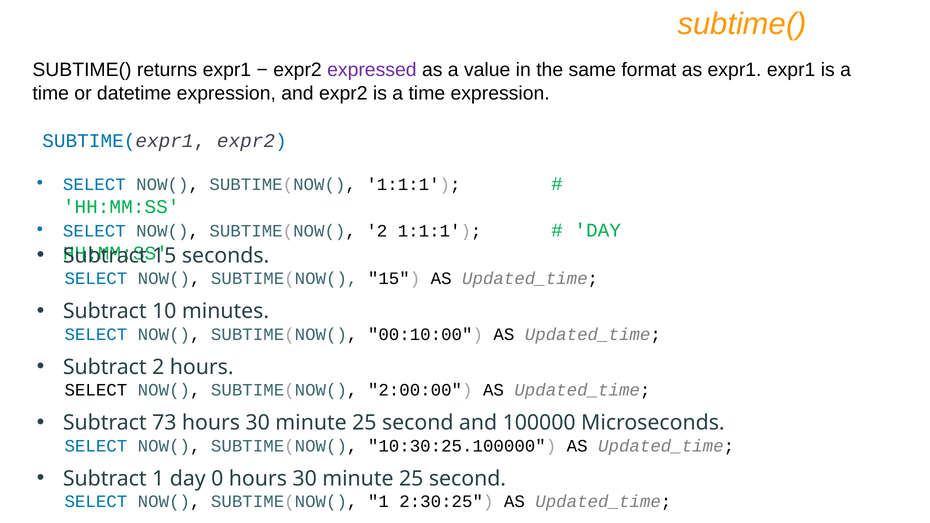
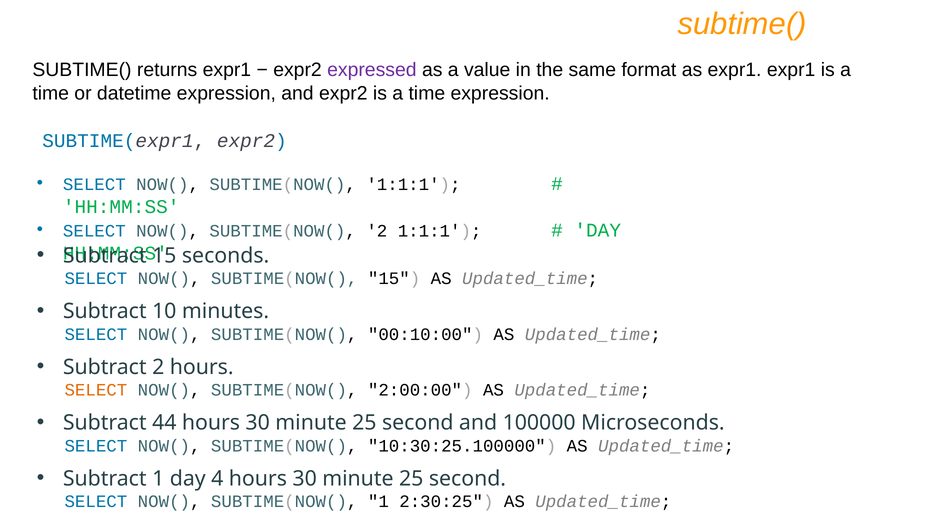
SELECT colour: black -> orange (96, 390)
73: 73 -> 44 (164, 423)
0: 0 -> 4 (217, 479)
